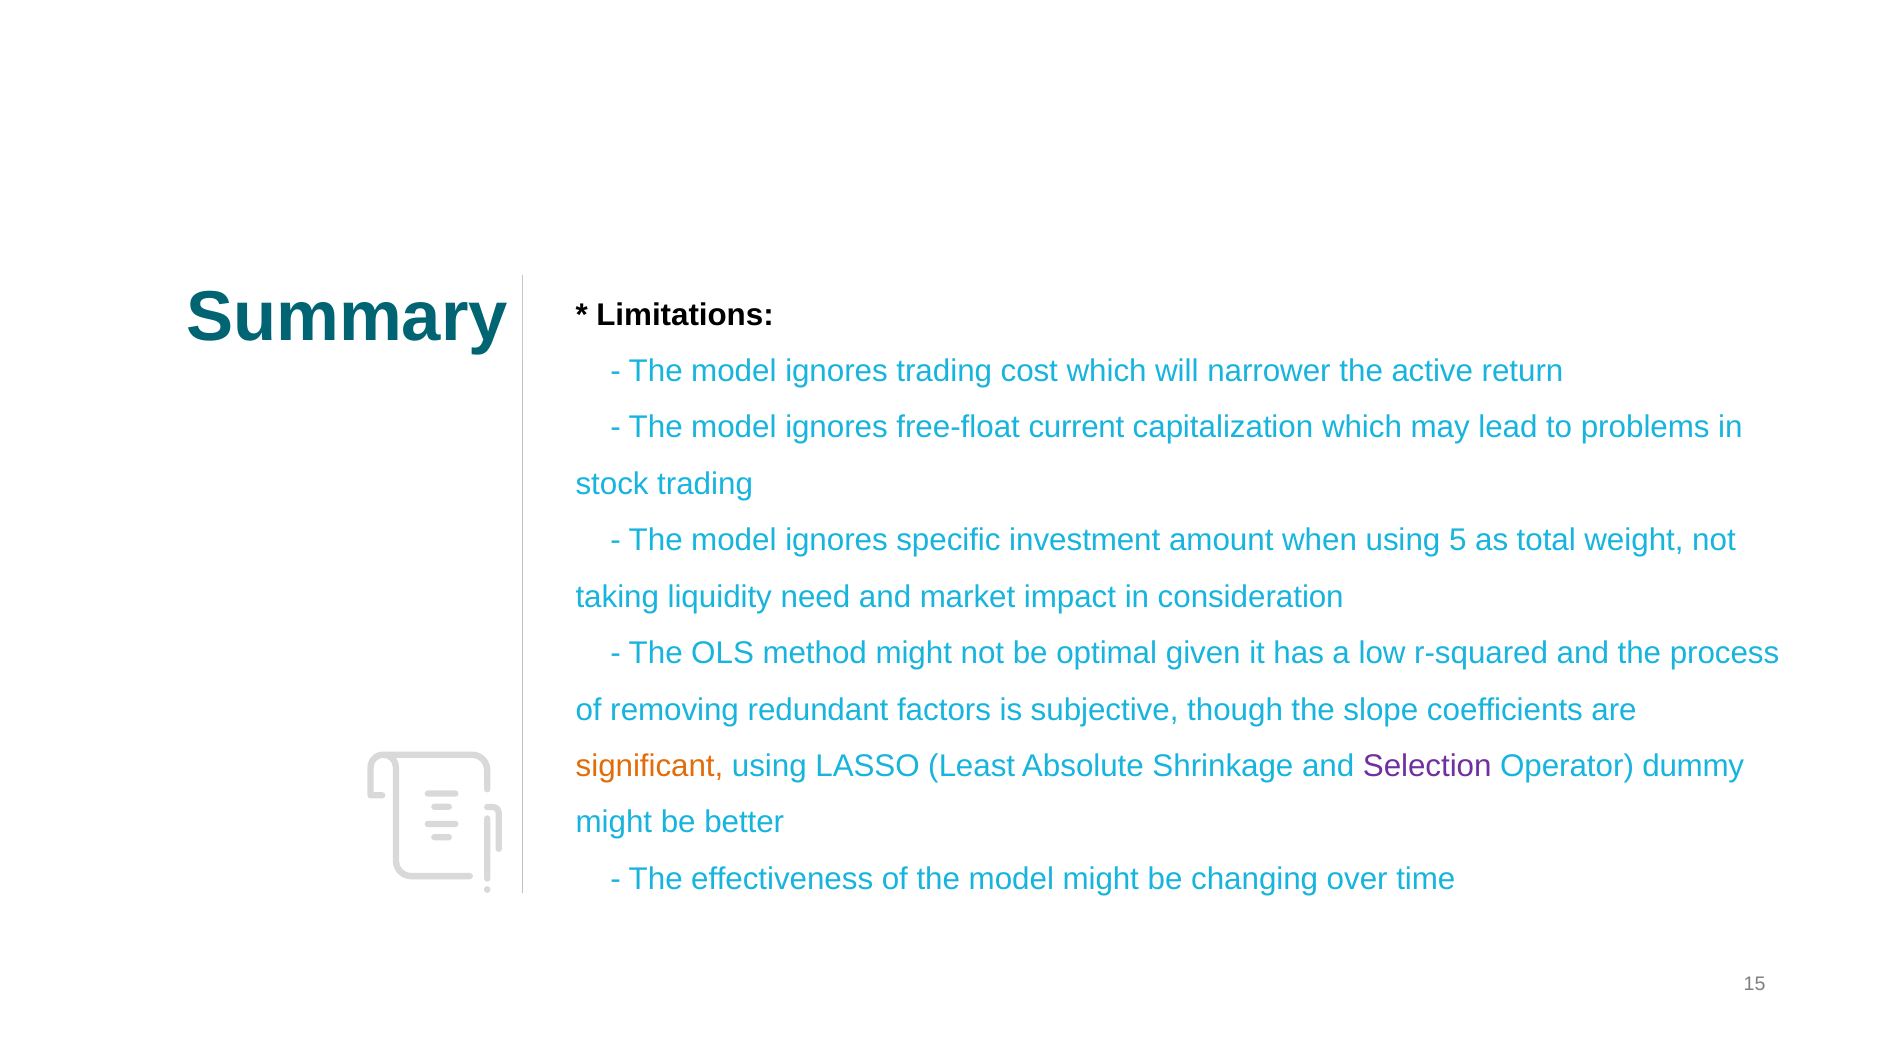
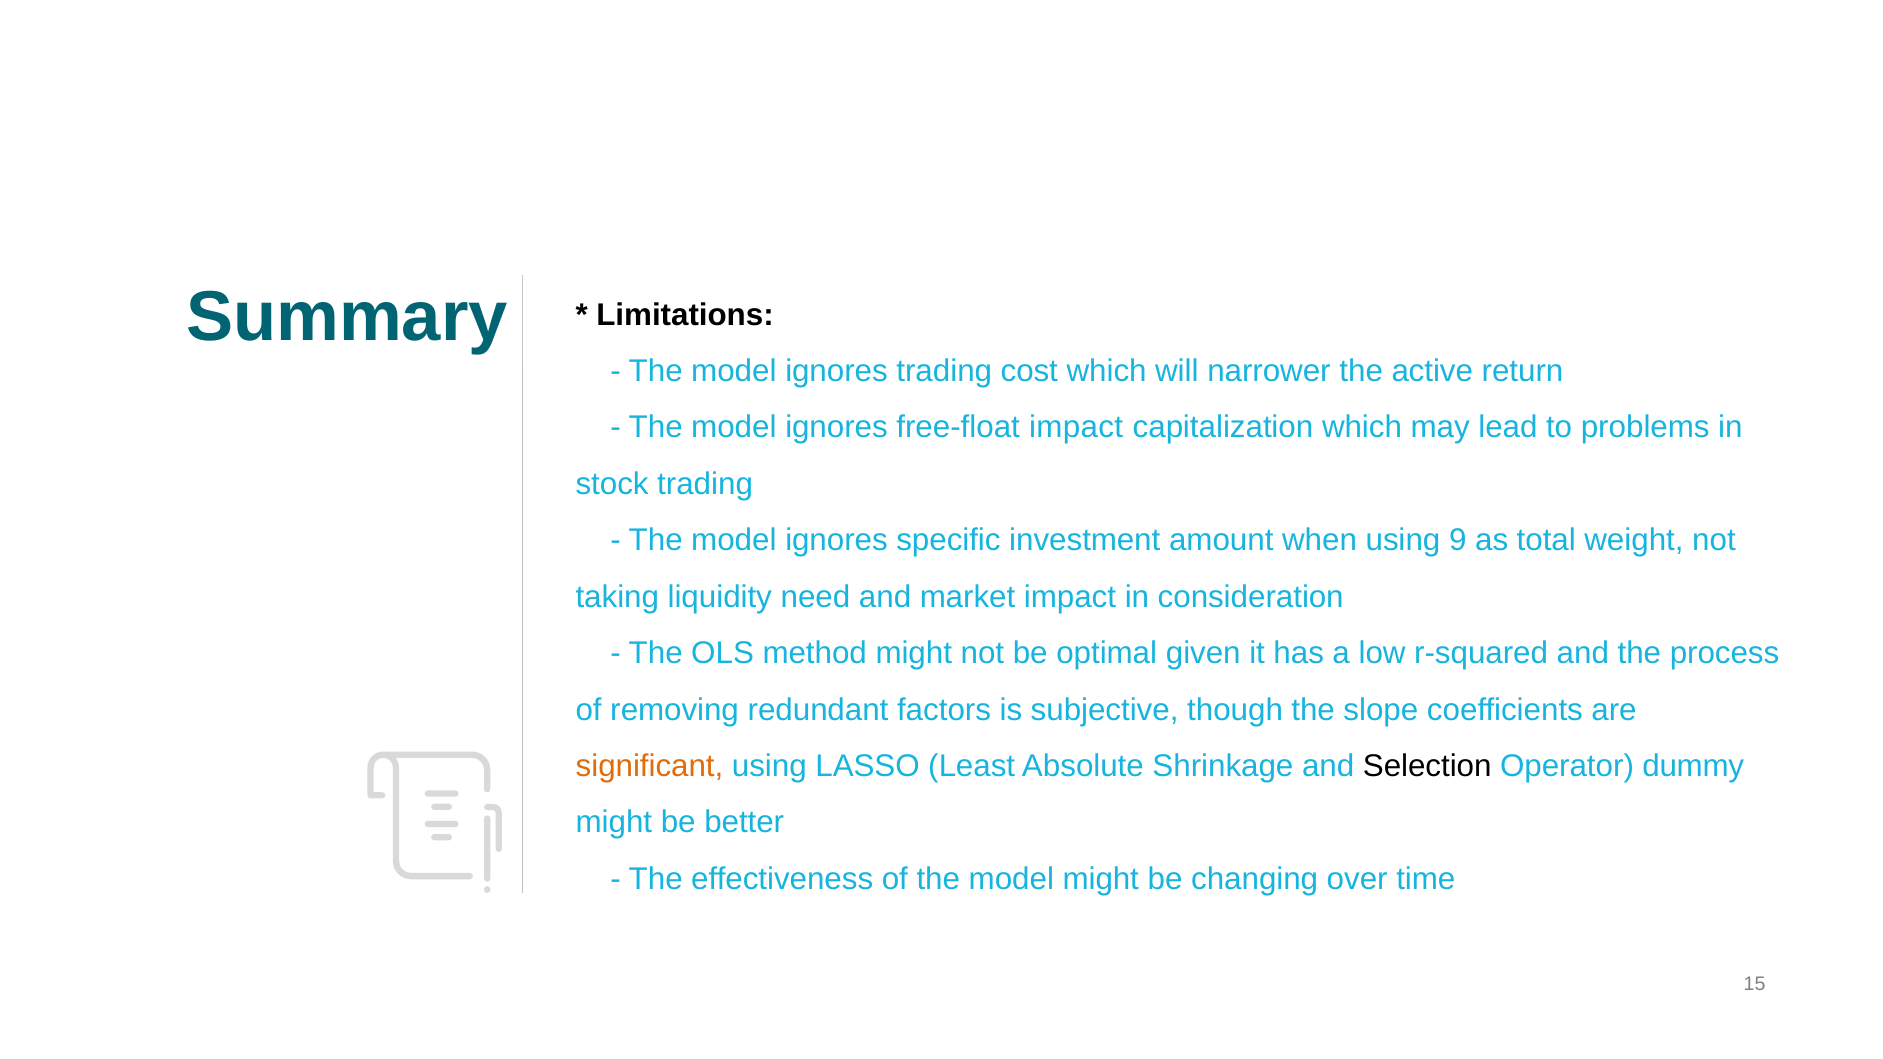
free-float current: current -> impact (1076, 428)
5: 5 -> 9 (1458, 541)
Selection colour: purple -> black (1427, 766)
